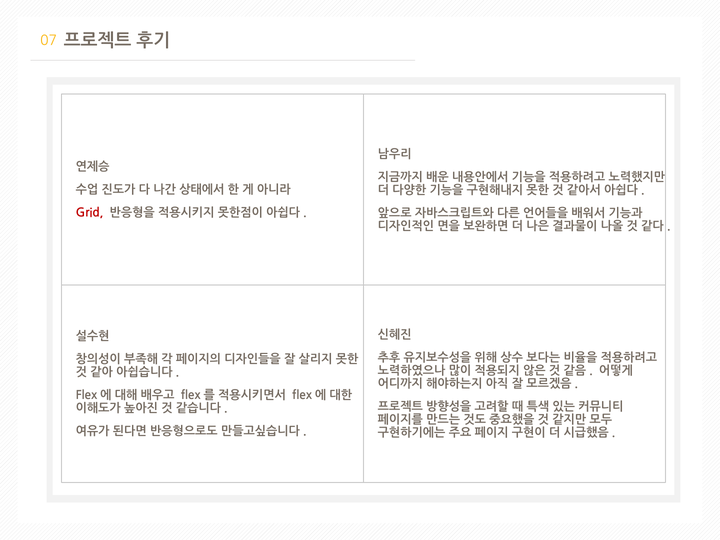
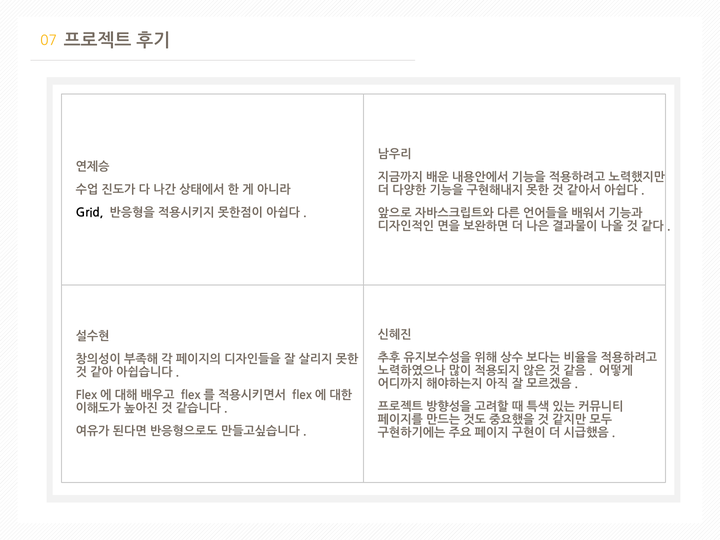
Grid colour: red -> black (90, 213)
